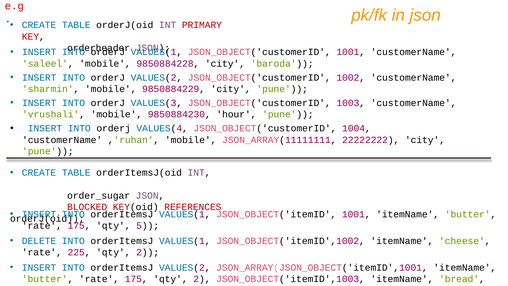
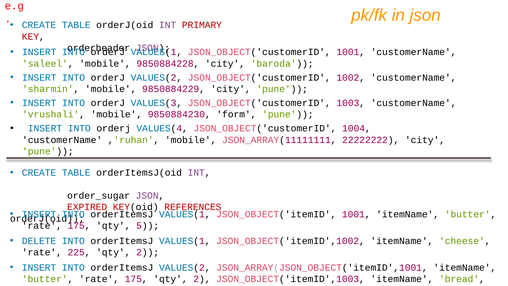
hour: hour -> form (236, 114)
BLOCKED: BLOCKED -> EXPIRED (87, 207)
